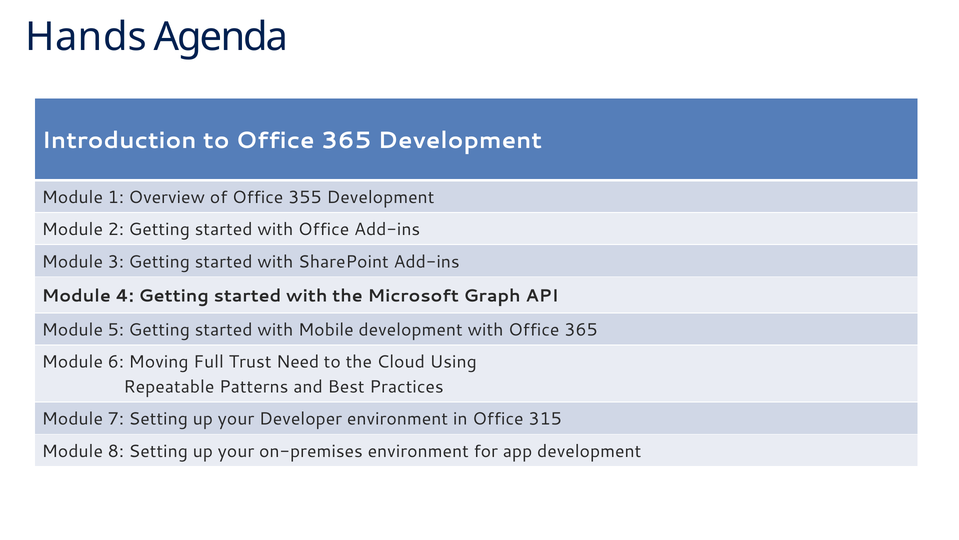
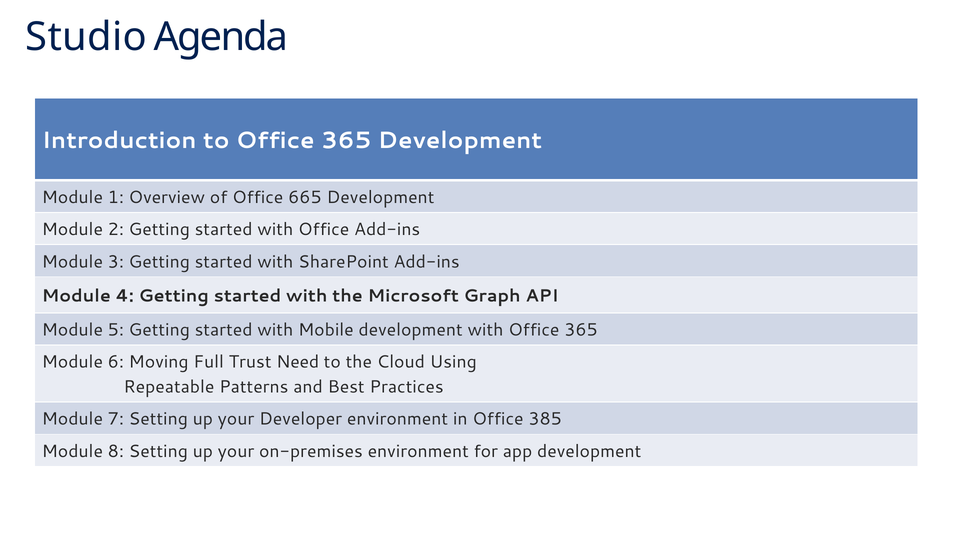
Hands: Hands -> Studio (86, 37)
355: 355 -> 665 (305, 197)
315: 315 -> 385 (545, 419)
